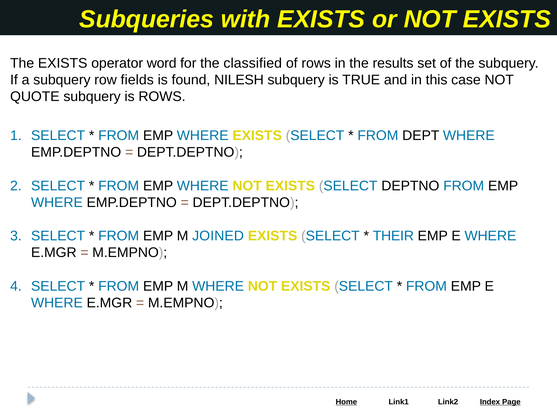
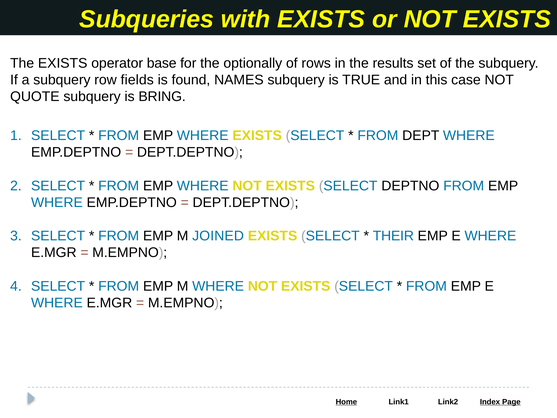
word: word -> base (162, 63)
classified: classified -> optionally (253, 63)
NILESH: NILESH -> NAMES (239, 80)
is ROWS: ROWS -> BRING (162, 97)
